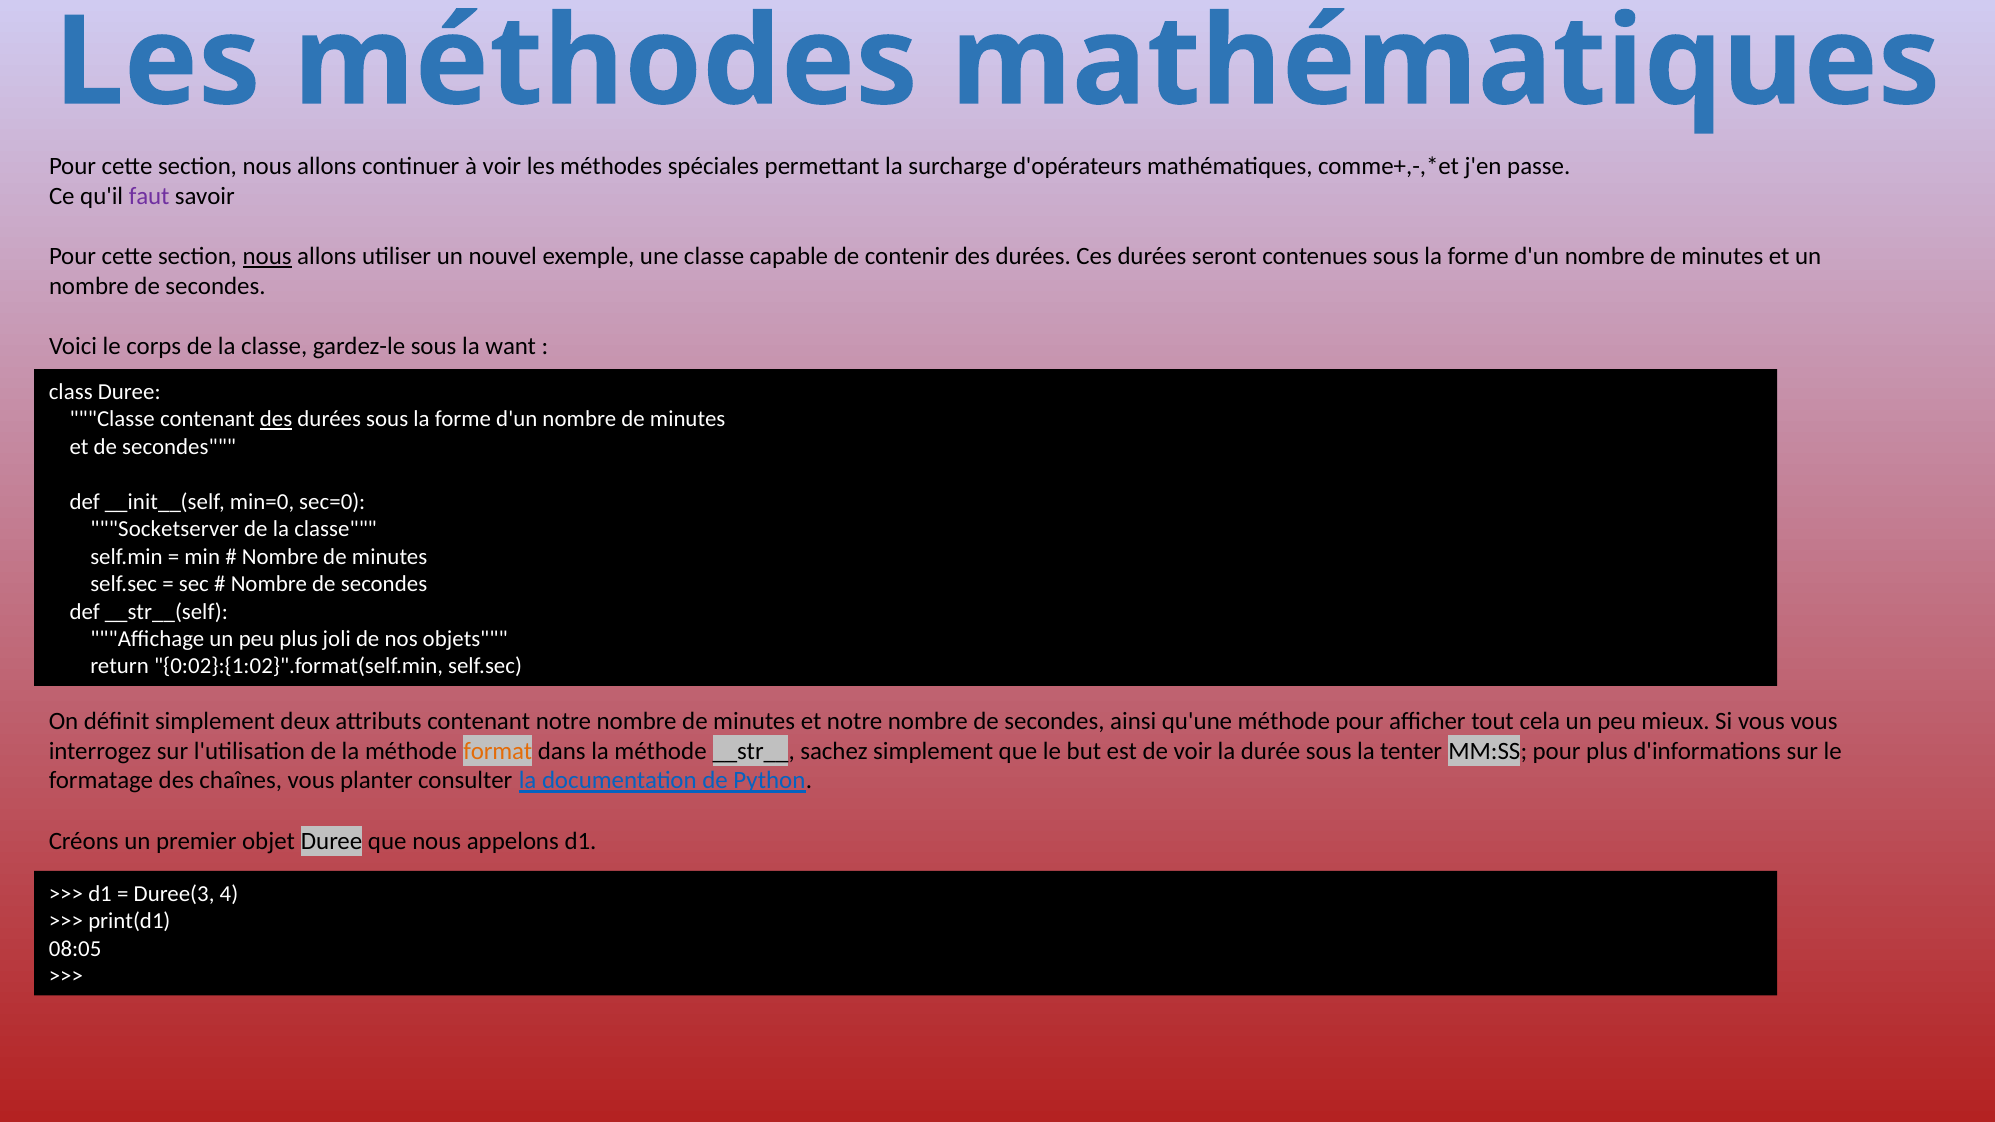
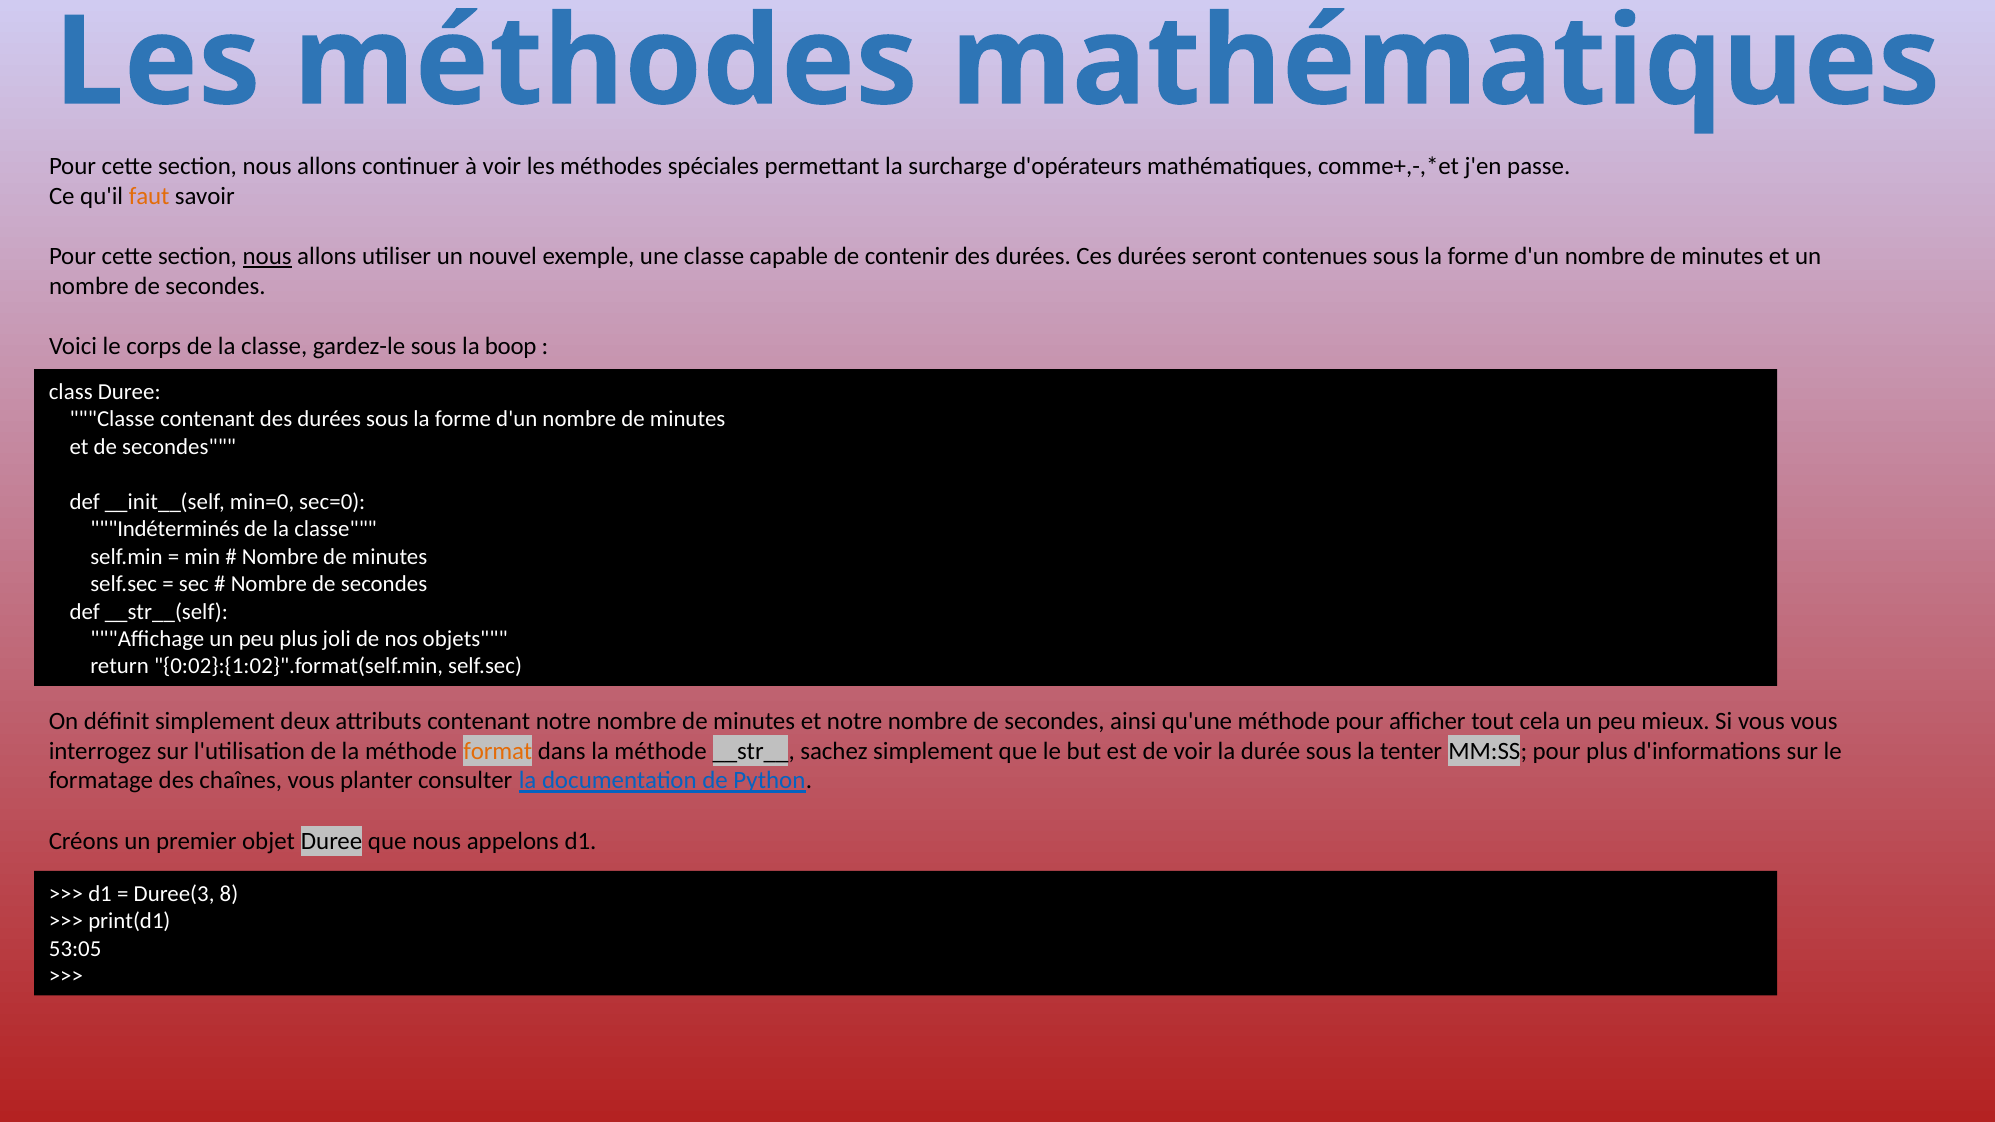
faut colour: purple -> orange (149, 197)
want: want -> boop (511, 346)
des underline: present -> none (276, 419)
Socketserver: Socketserver -> Indéterminés (165, 529)
4: 4 -> 8 (229, 894)
08:05: 08:05 -> 53:05 (75, 949)
